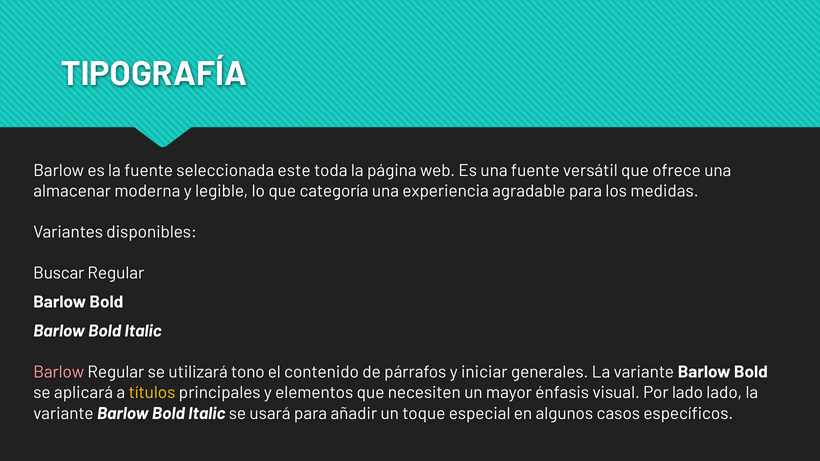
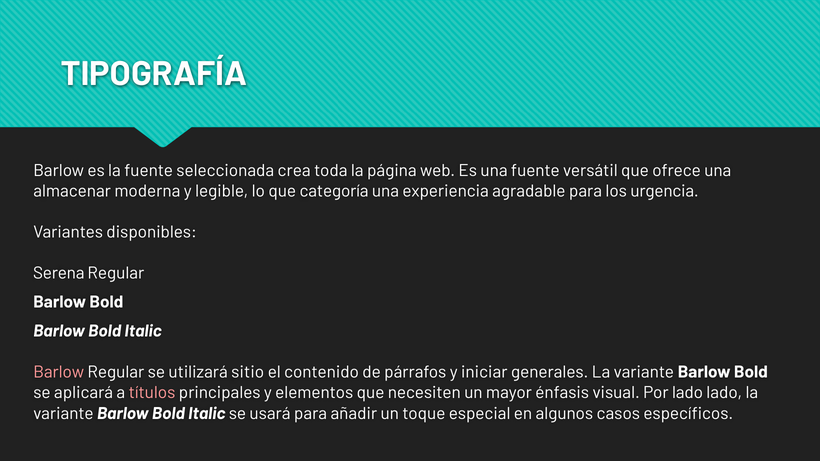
este: este -> crea (294, 171)
medidas: medidas -> urgencia (665, 191)
Buscar: Buscar -> Serena (59, 273)
tono: tono -> sitio (248, 373)
títulos colour: yellow -> pink (152, 393)
